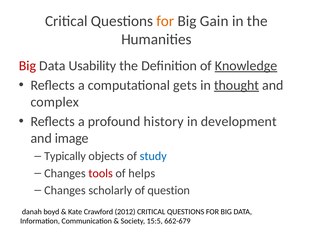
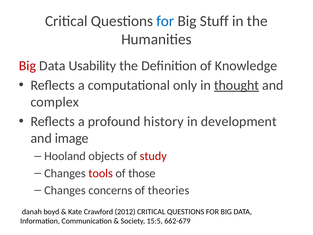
for colour: orange -> blue (165, 21)
Gain: Gain -> Stuff (214, 21)
Knowledge underline: present -> none (246, 66)
gets: gets -> only (185, 85)
Typically: Typically -> Hooland (65, 156)
study colour: blue -> red (153, 156)
helps: helps -> those (142, 173)
scholarly: scholarly -> concerns (110, 190)
question: question -> theories (169, 190)
